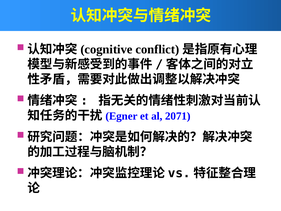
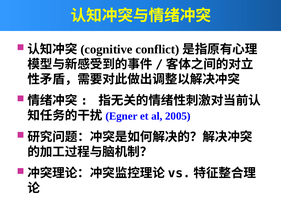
2071: 2071 -> 2005 (178, 116)
